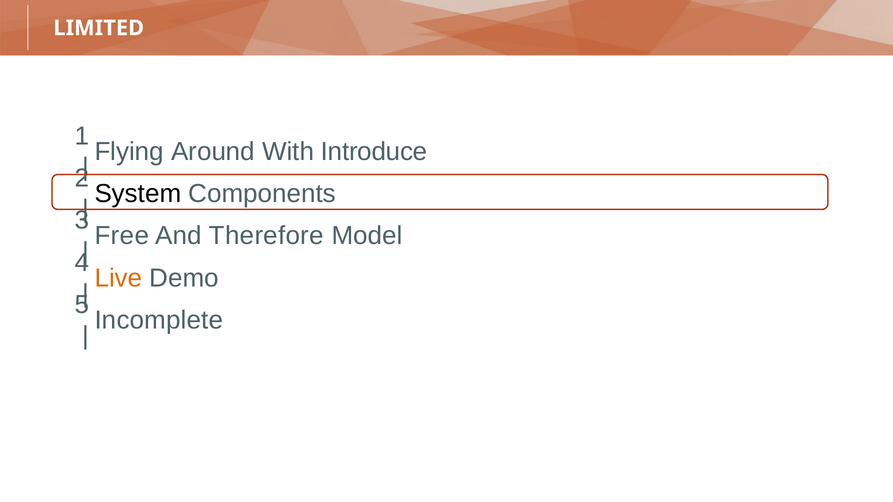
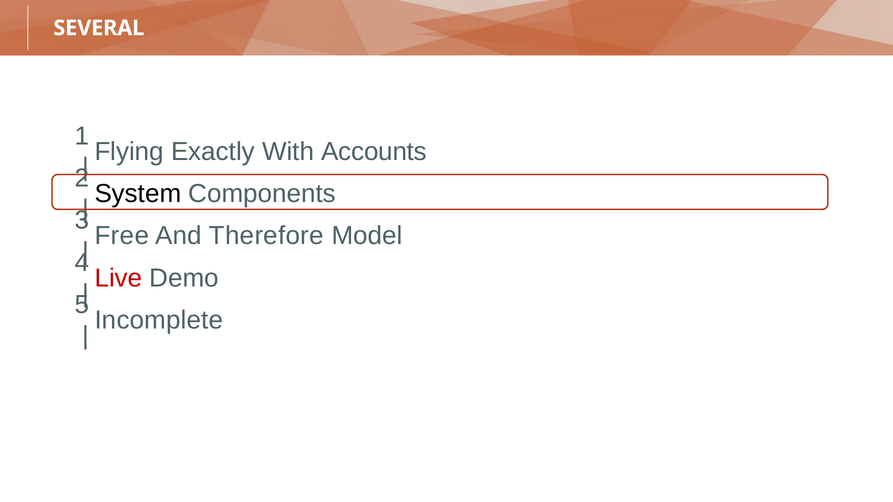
LIMITED: LIMITED -> SEVERAL (99, 28)
Around: Around -> Exactly (213, 152)
Introduce: Introduce -> Accounts (374, 152)
Live colour: orange -> red (118, 278)
